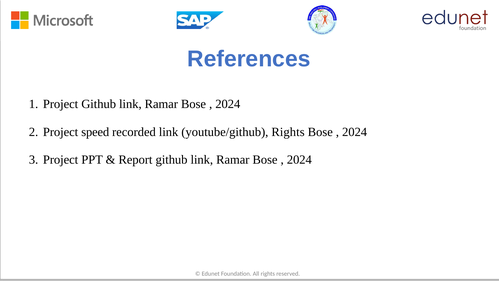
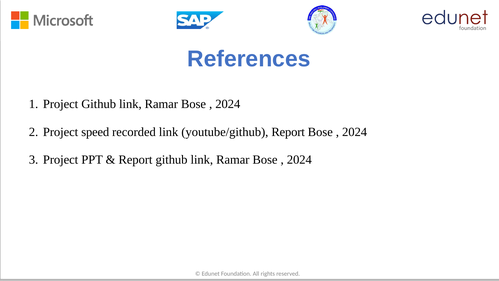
youtube/github Rights: Rights -> Report (288, 132)
